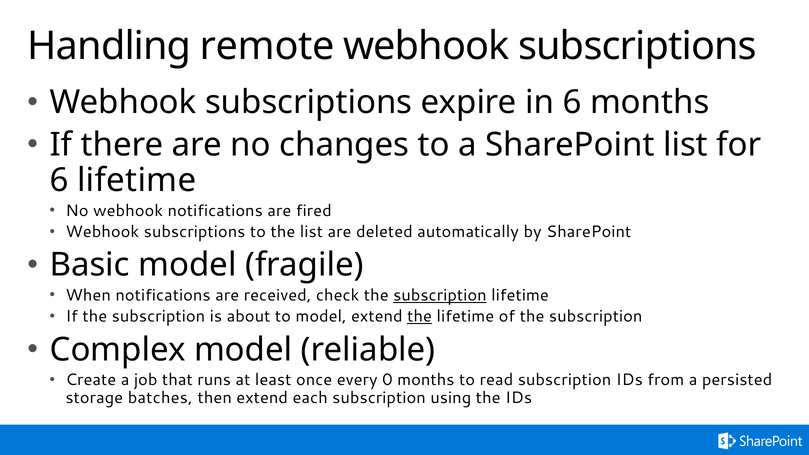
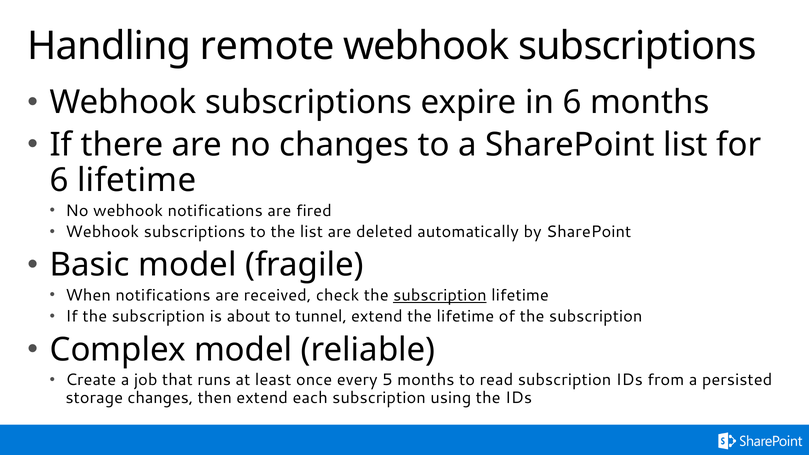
to model: model -> tunnel (321, 316)
the underline: present -> none (420, 316)
0: 0 -> 5 (387, 380)
storage batches: batches -> changes (160, 398)
